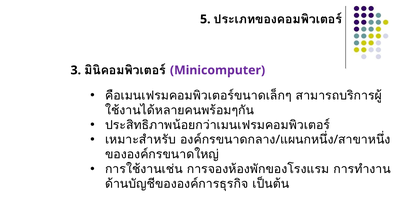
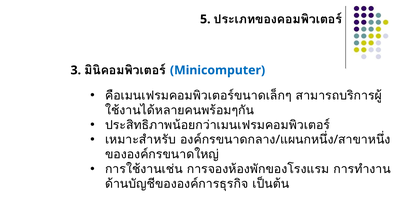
Minicomputer colour: purple -> blue (218, 70)
